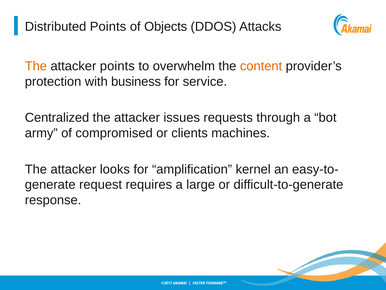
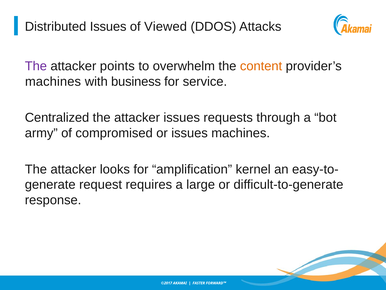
Distributed Points: Points -> Issues (108, 27)
Objects: Objects -> Viewed (166, 27)
The colour: orange -> purple (36, 66)
protection: protection -> machines (53, 81)
or clients: clients -> issues (190, 133)
